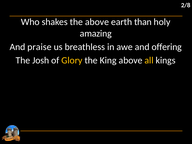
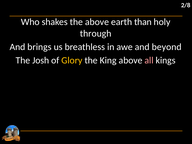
amazing: amazing -> through (96, 33)
praise: praise -> brings (39, 47)
offering: offering -> beyond (167, 47)
all colour: yellow -> pink (149, 60)
